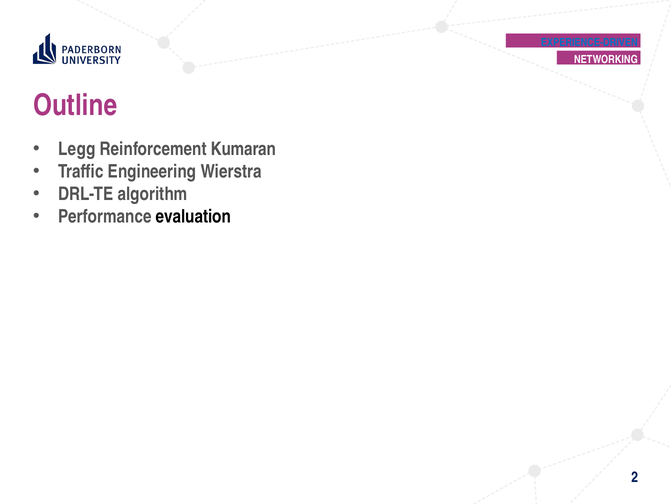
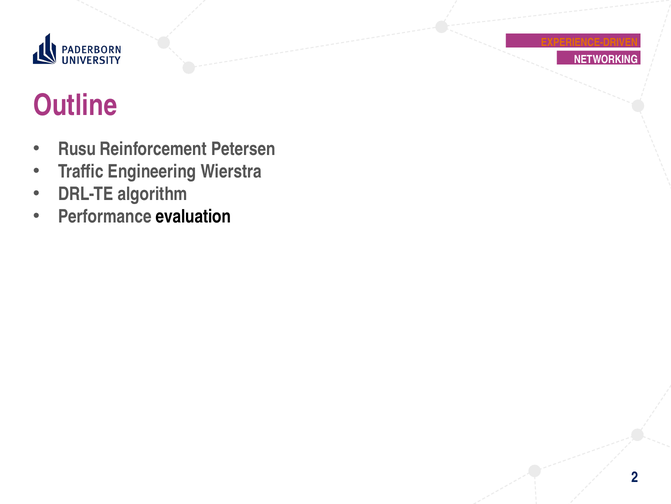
EXPERIENCE-DRIVEN colour: blue -> orange (589, 43)
Legg: Legg -> Rusu (77, 149)
Kumaran: Kumaran -> Petersen (243, 149)
